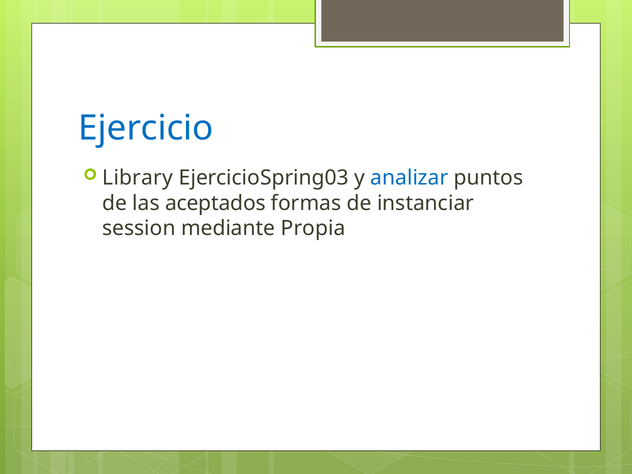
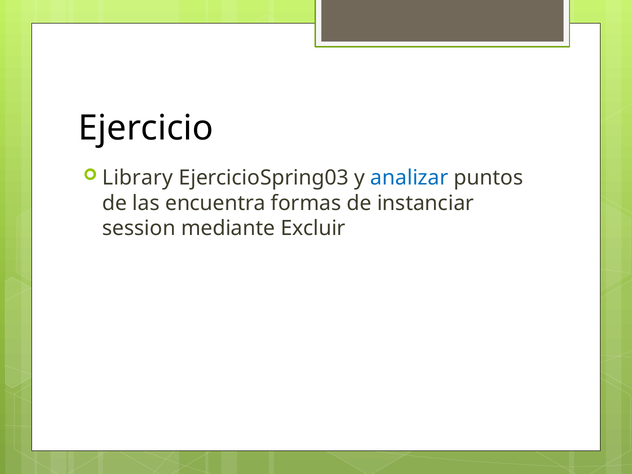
Ejercicio colour: blue -> black (146, 128)
aceptados: aceptados -> encuentra (215, 203)
Propia: Propia -> Excluir (313, 228)
